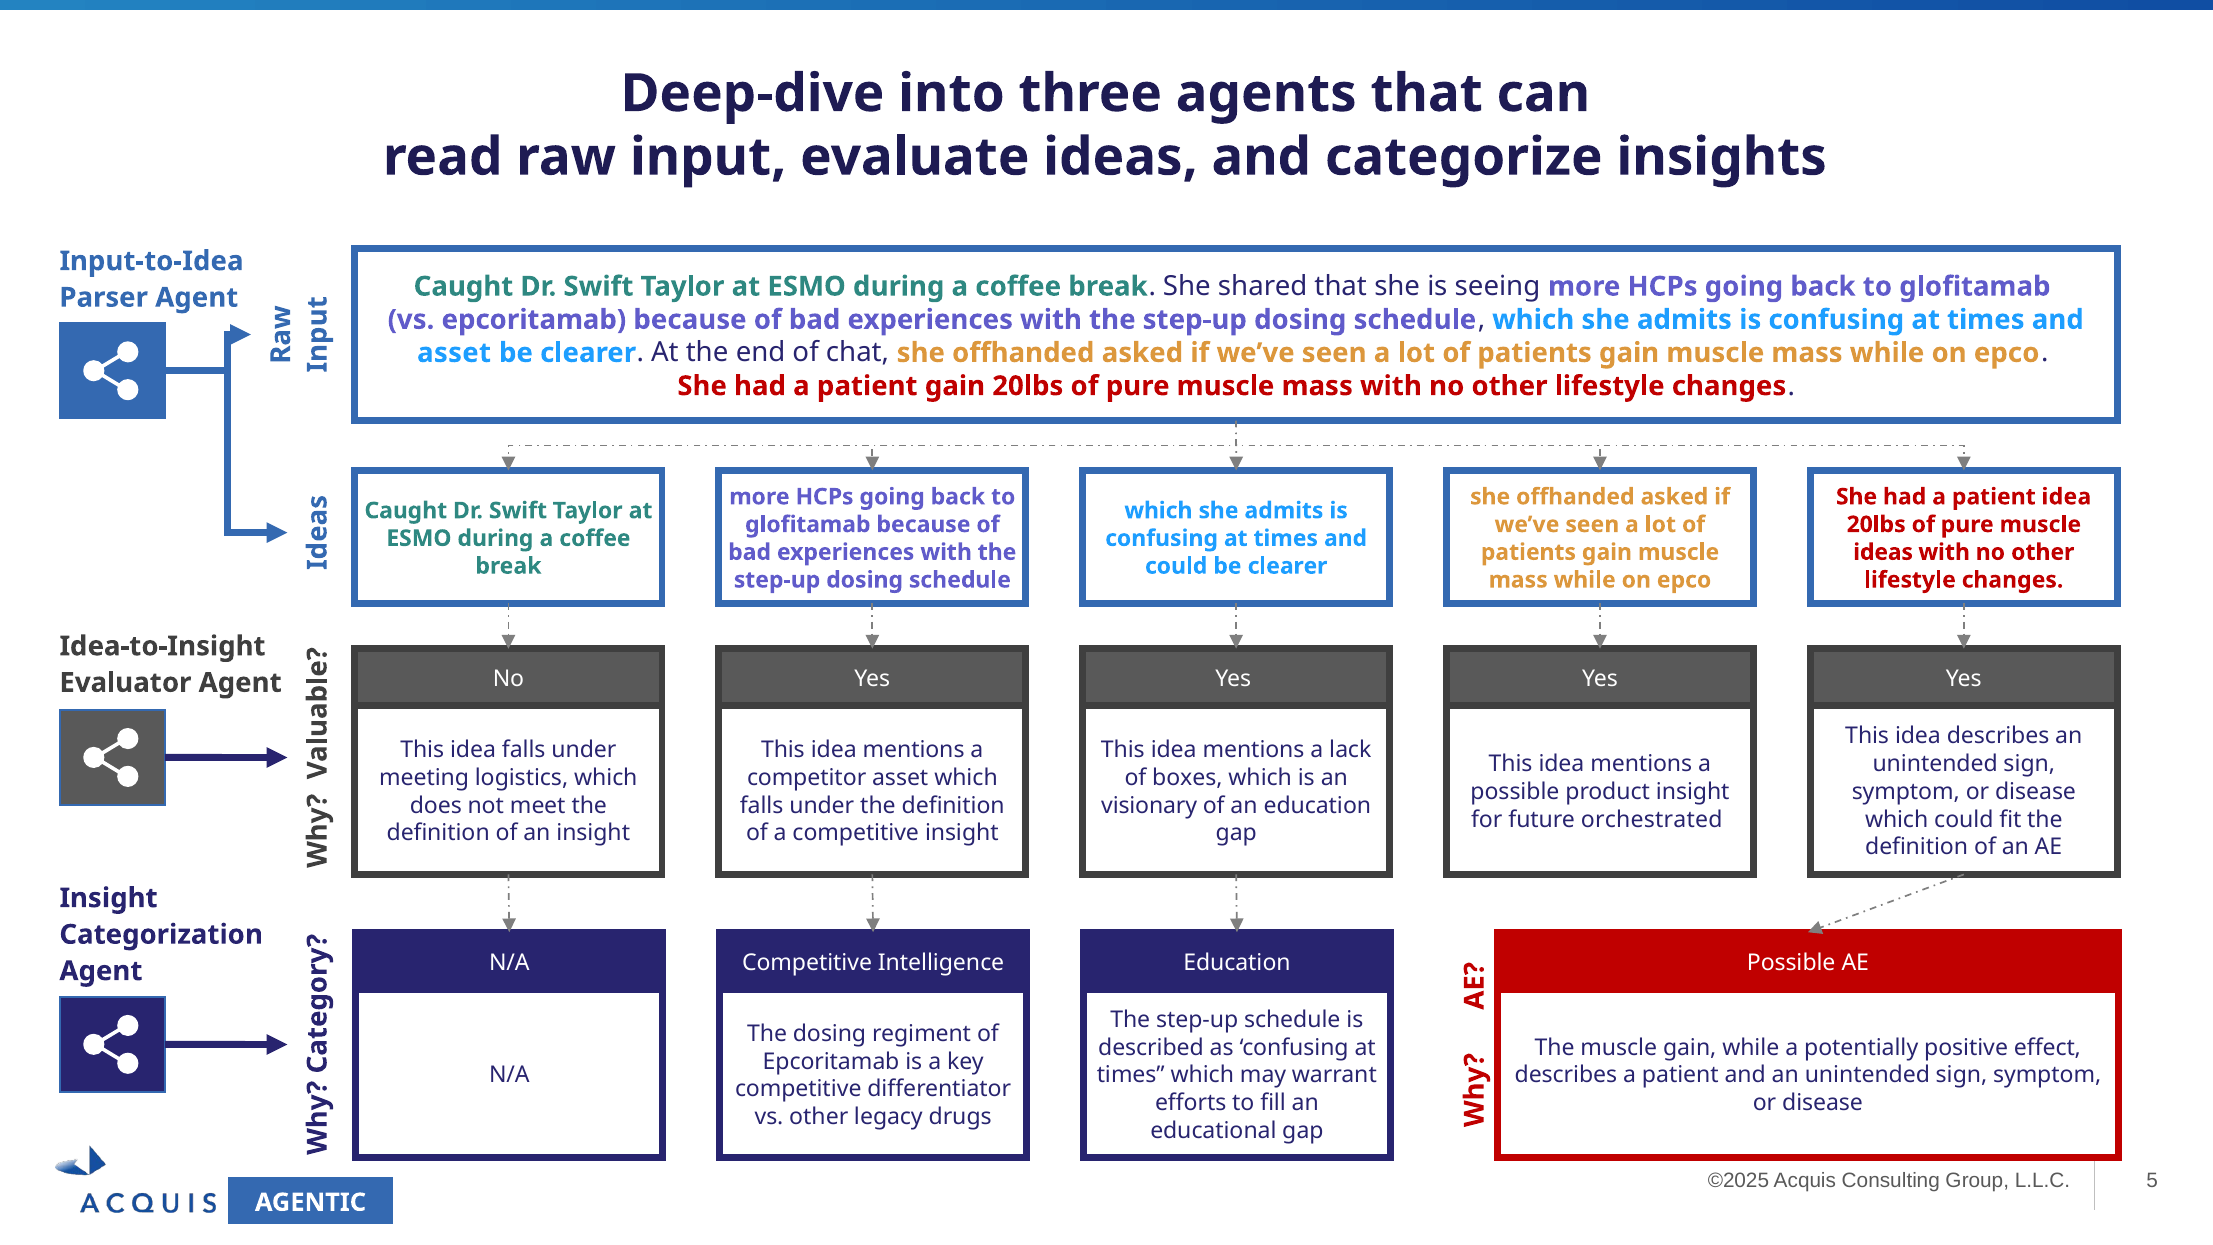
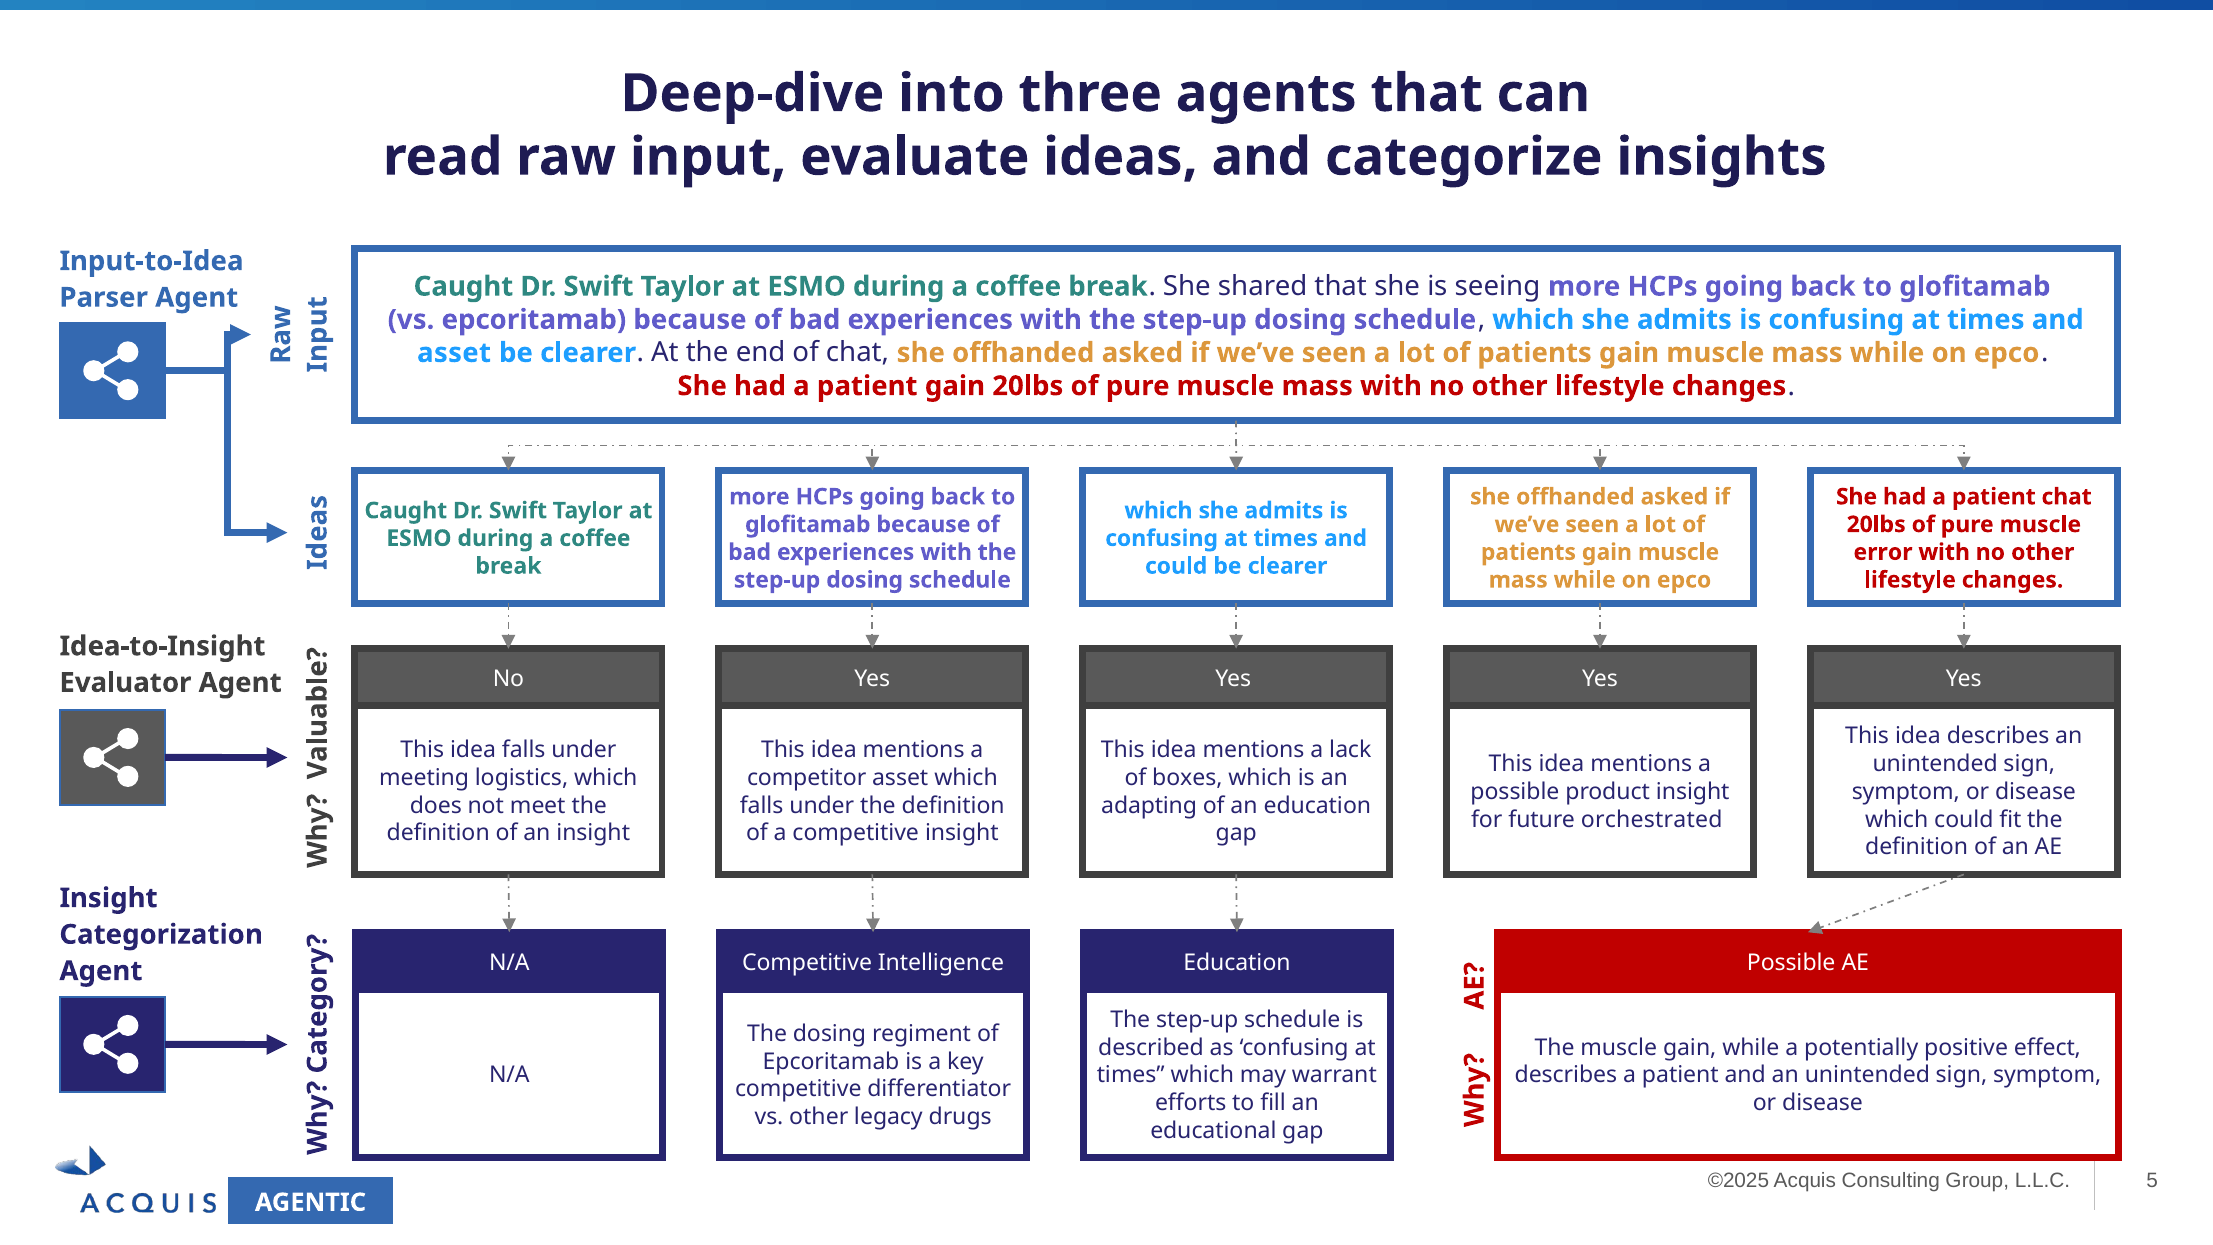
patient idea: idea -> chat (2067, 497)
ideas: ideas -> error (1883, 552)
visionary: visionary -> adapting (1149, 806)
